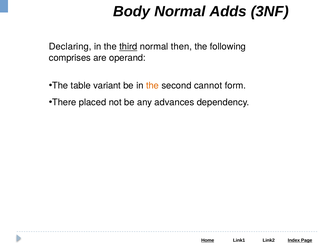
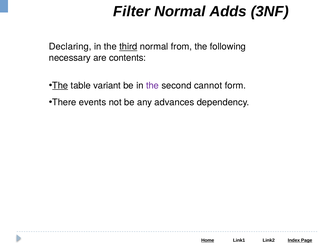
Body: Body -> Filter (132, 12)
then: then -> from (181, 47)
comprises: comprises -> necessary (70, 58)
operand: operand -> contents (127, 58)
The underline: none -> present (60, 86)
the colour: orange -> purple (152, 86)
placed: placed -> events (93, 102)
